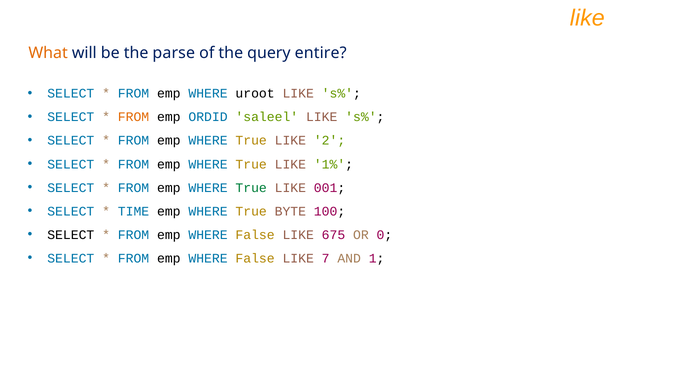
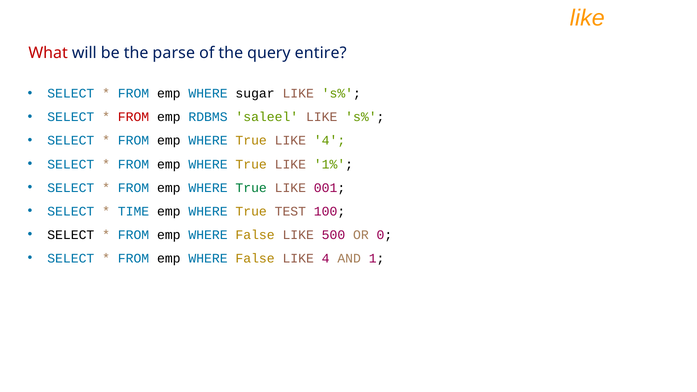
What colour: orange -> red (48, 53)
uroot: uroot -> sugar (255, 94)
FROM colour: orange -> red (134, 117)
ORDID: ORDID -> RDBMS (208, 117)
True LIKE 2: 2 -> 4 (330, 141)
BYTE: BYTE -> TEST (290, 211)
675: 675 -> 500 (333, 235)
False LIKE 7: 7 -> 4 (326, 258)
